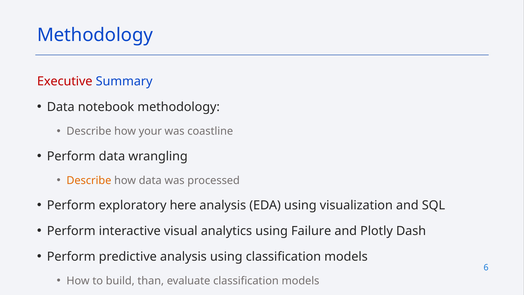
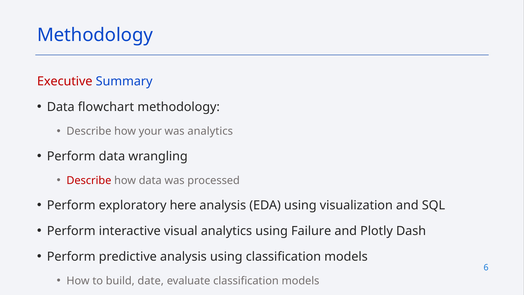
notebook: notebook -> flowchart (106, 107)
was coastline: coastline -> analytics (210, 131)
Describe colour: orange -> red (89, 180)
than: than -> date (151, 281)
